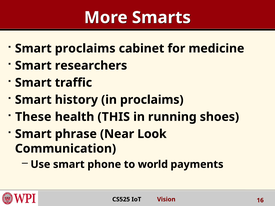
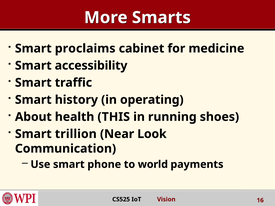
researchers: researchers -> accessibility (91, 66)
in proclaims: proclaims -> operating (152, 100)
These: These -> About (33, 117)
phrase: phrase -> trillion (76, 134)
